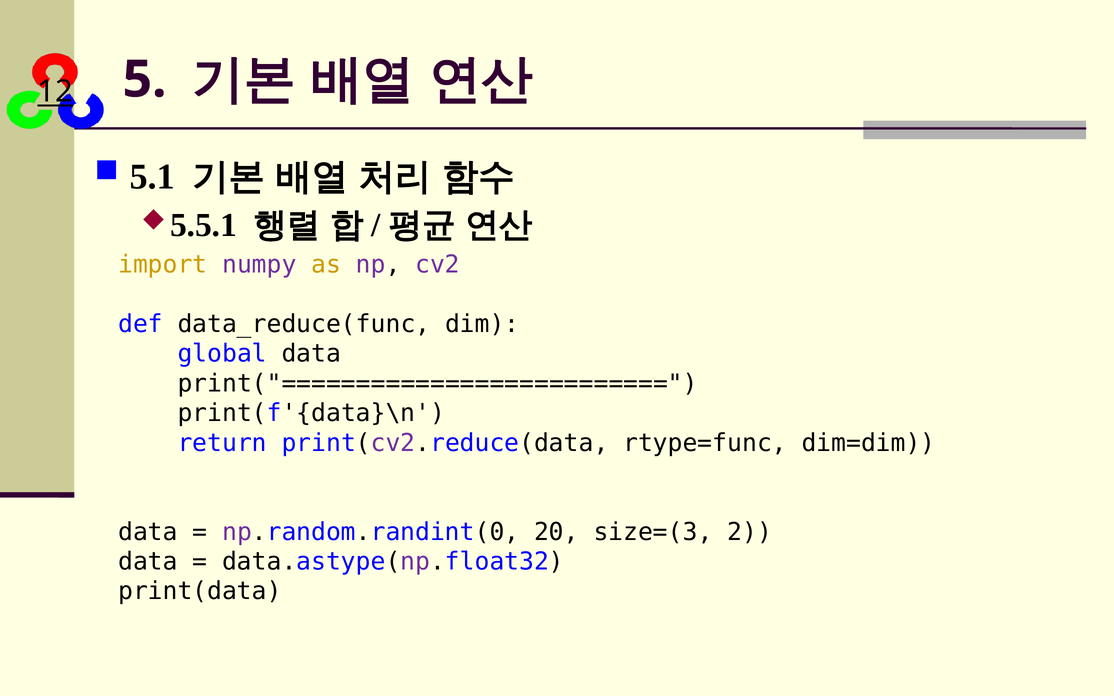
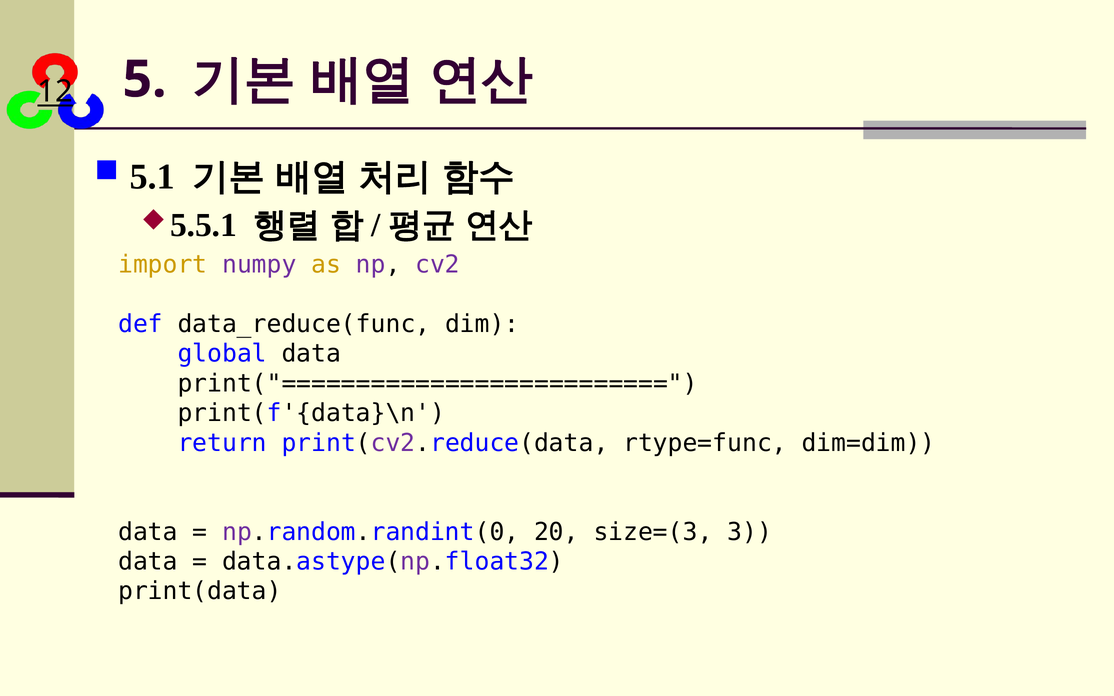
2: 2 -> 3 (750, 532)
